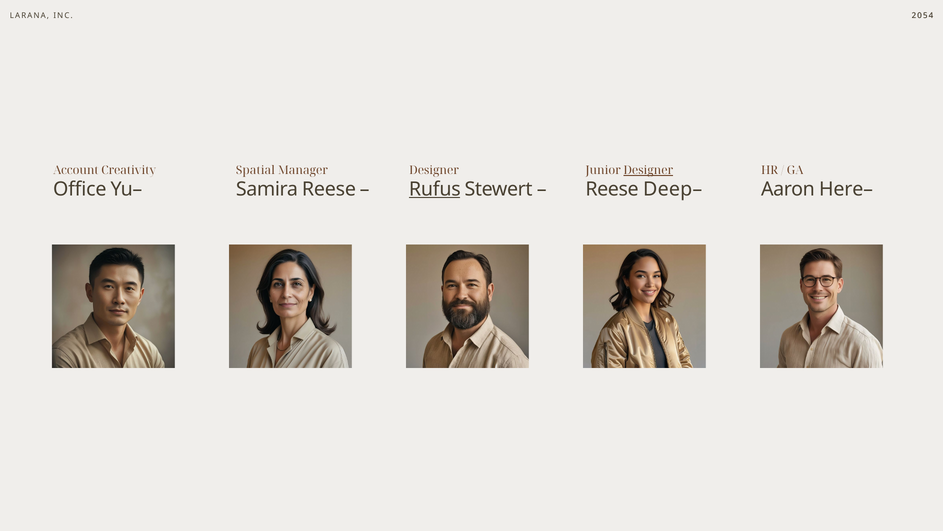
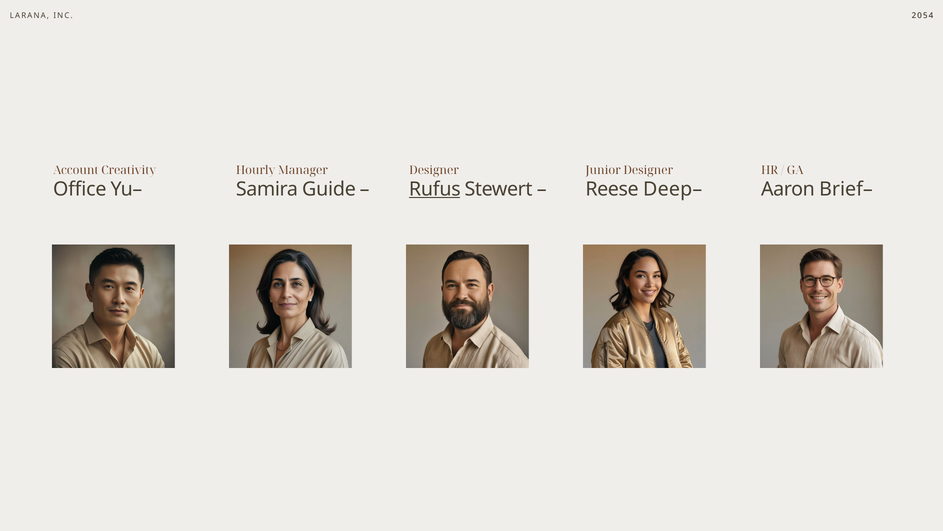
Spatial: Spatial -> Hourly (256, 170)
Designer underline: present -> none (648, 170)
Samira Reese: Reese -> Guide (329, 189)
Here–: Here– -> Brief– (846, 189)
